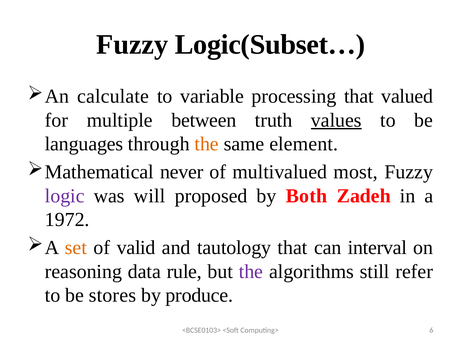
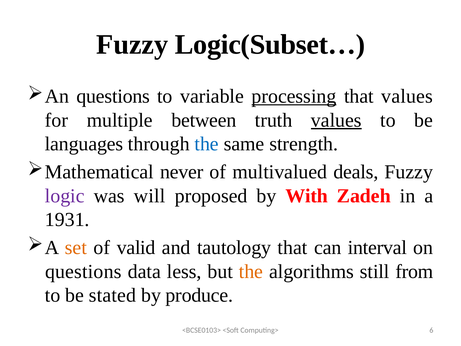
An calculate: calculate -> questions (113, 96)
processing underline: none -> present (294, 96)
that valued: valued -> values (407, 96)
the colour: orange -> blue (207, 144)
element: element -> strength (304, 144)
most: most -> deals (356, 172)
Both: Both -> With (307, 196)
1972: 1972 -> 1931 (67, 220)
reasoning: reasoning -> questions (83, 271)
rule: rule -> less (184, 271)
the colour: purple -> orange (251, 271)
refer: refer -> from (414, 271)
stores: stores -> stated (113, 295)
